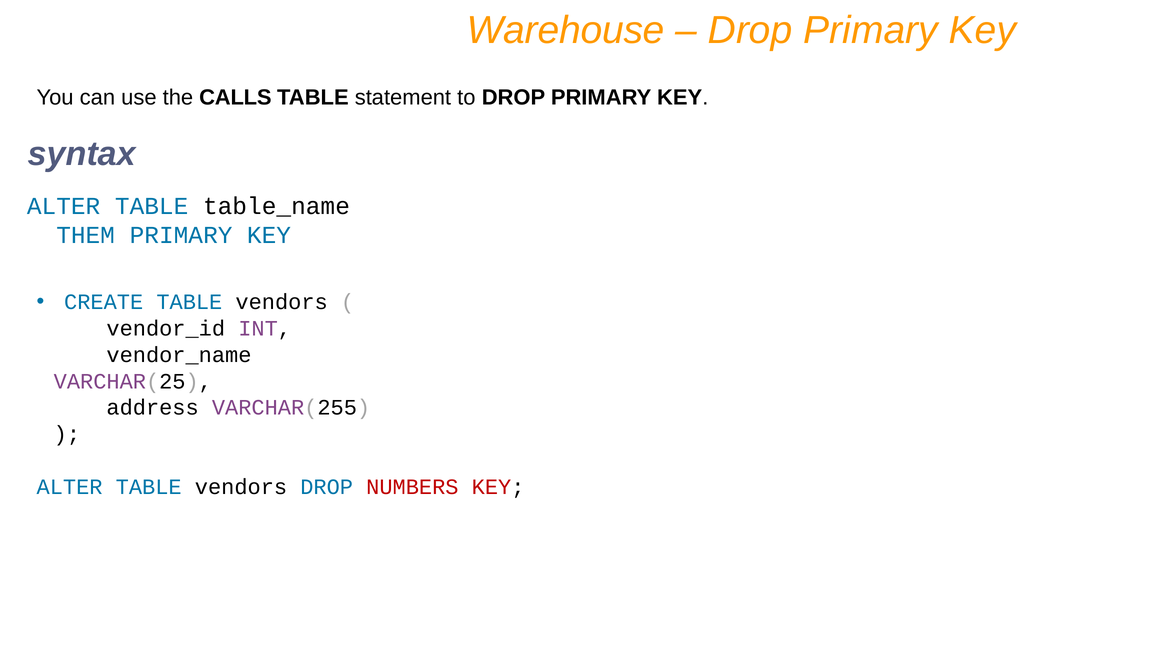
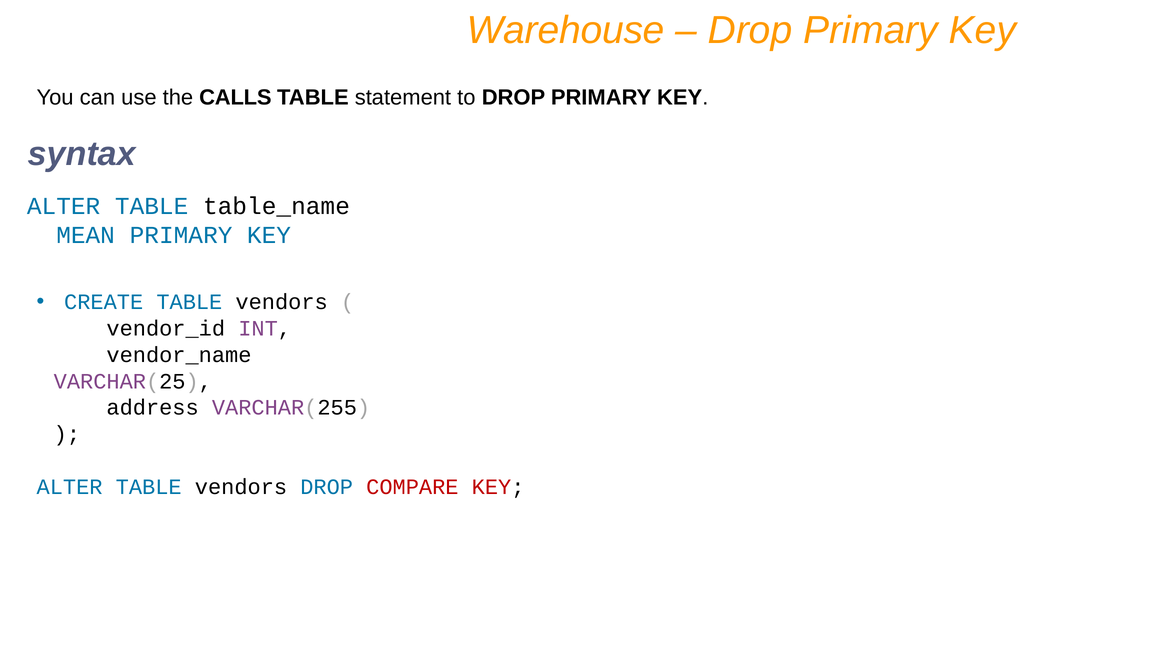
THEM: THEM -> MEAN (86, 235)
NUMBERS: NUMBERS -> COMPARE (412, 487)
